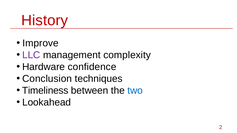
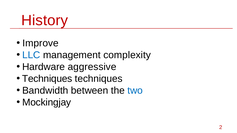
LLC colour: purple -> blue (31, 55)
confidence: confidence -> aggressive (92, 67)
Conclusion: Conclusion -> Techniques (47, 79)
Timeliness: Timeliness -> Bandwidth (45, 91)
Lookahead: Lookahead -> Mockingjay (47, 103)
